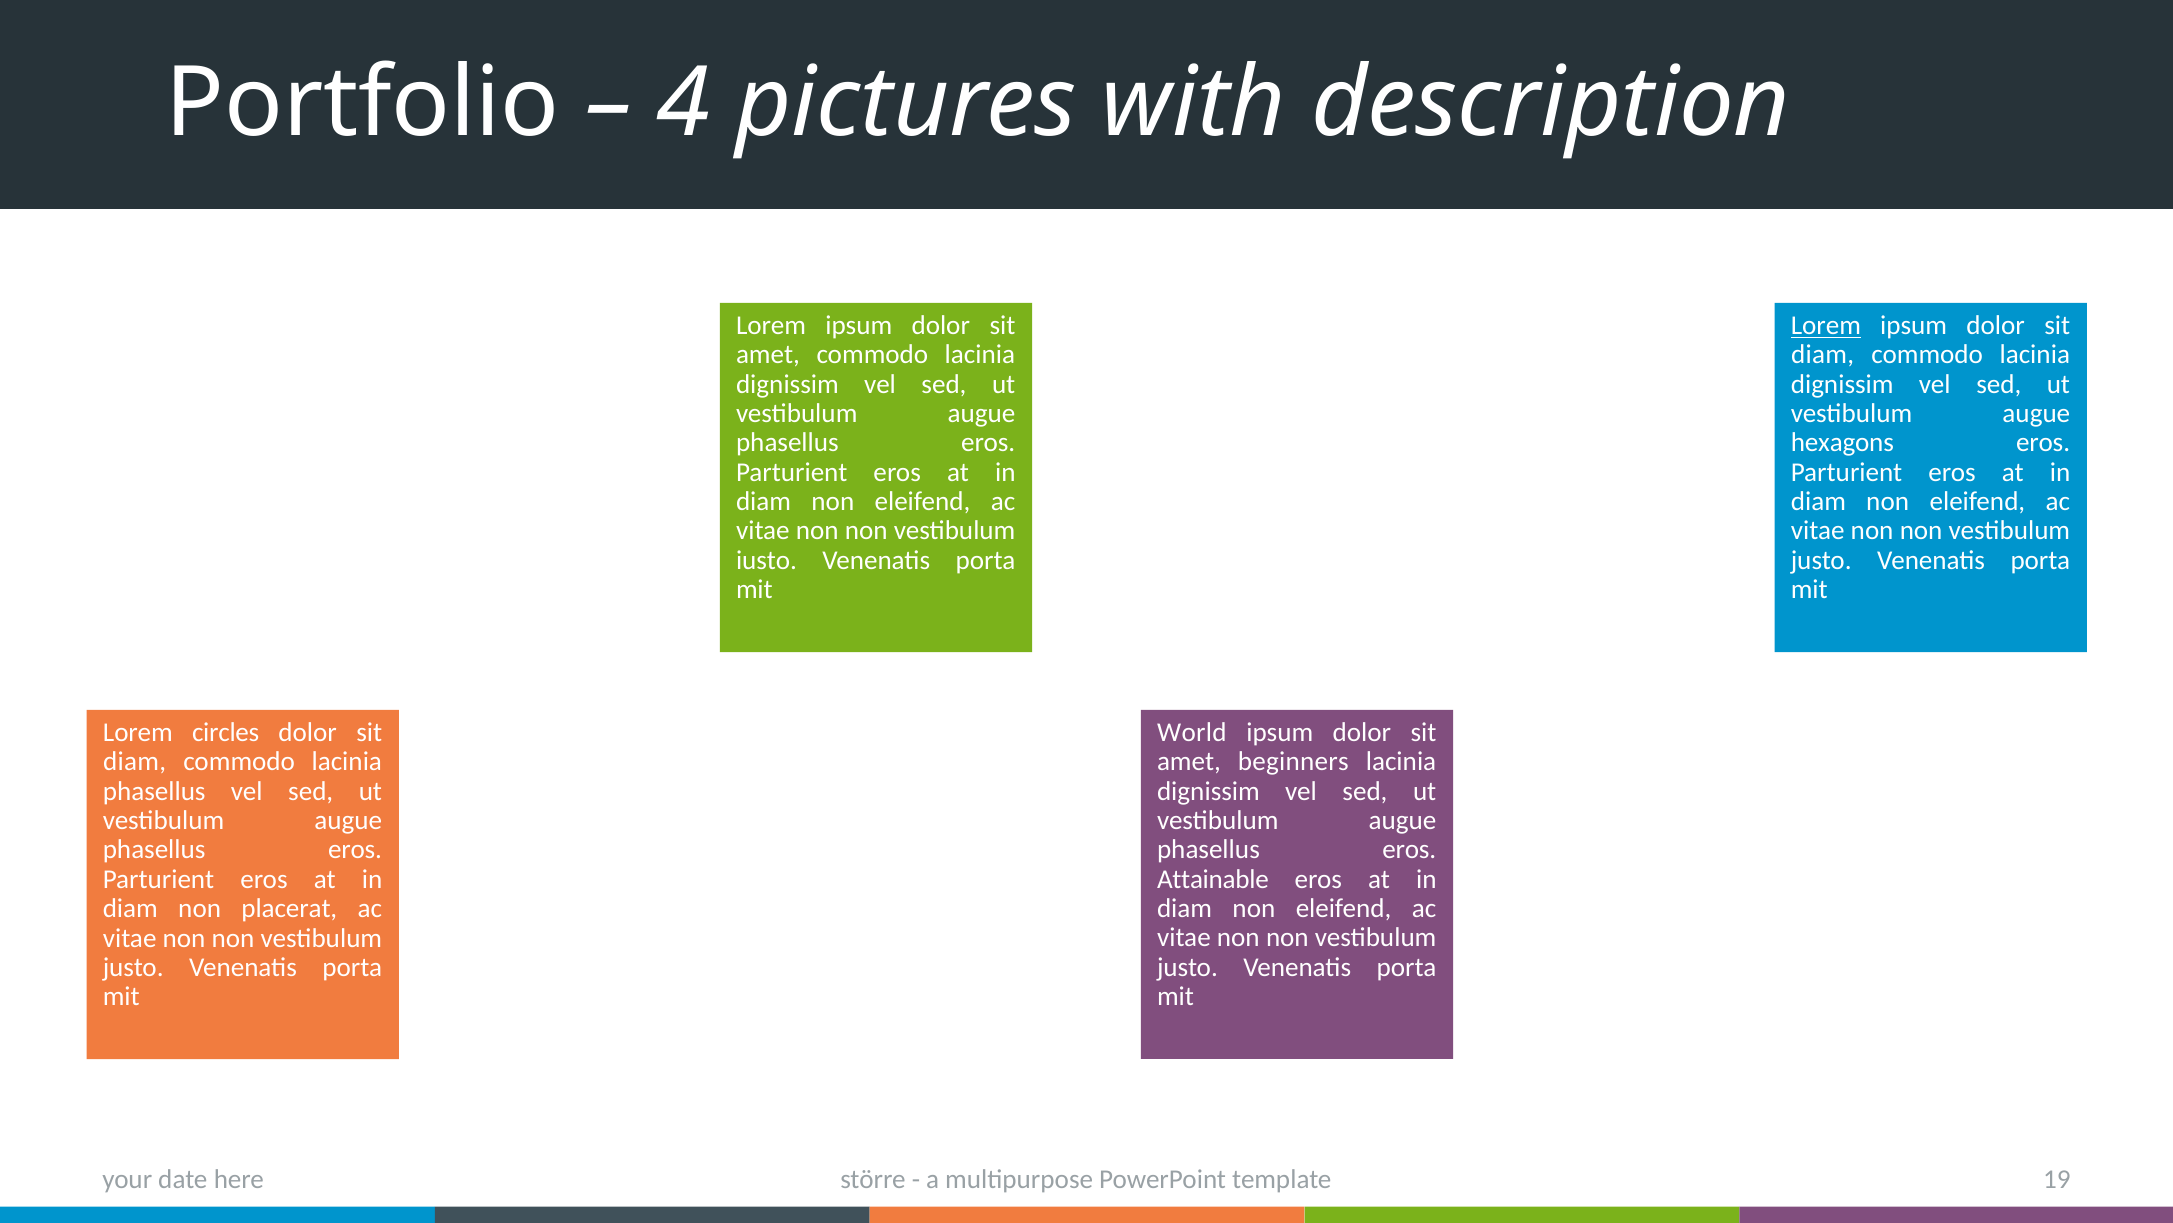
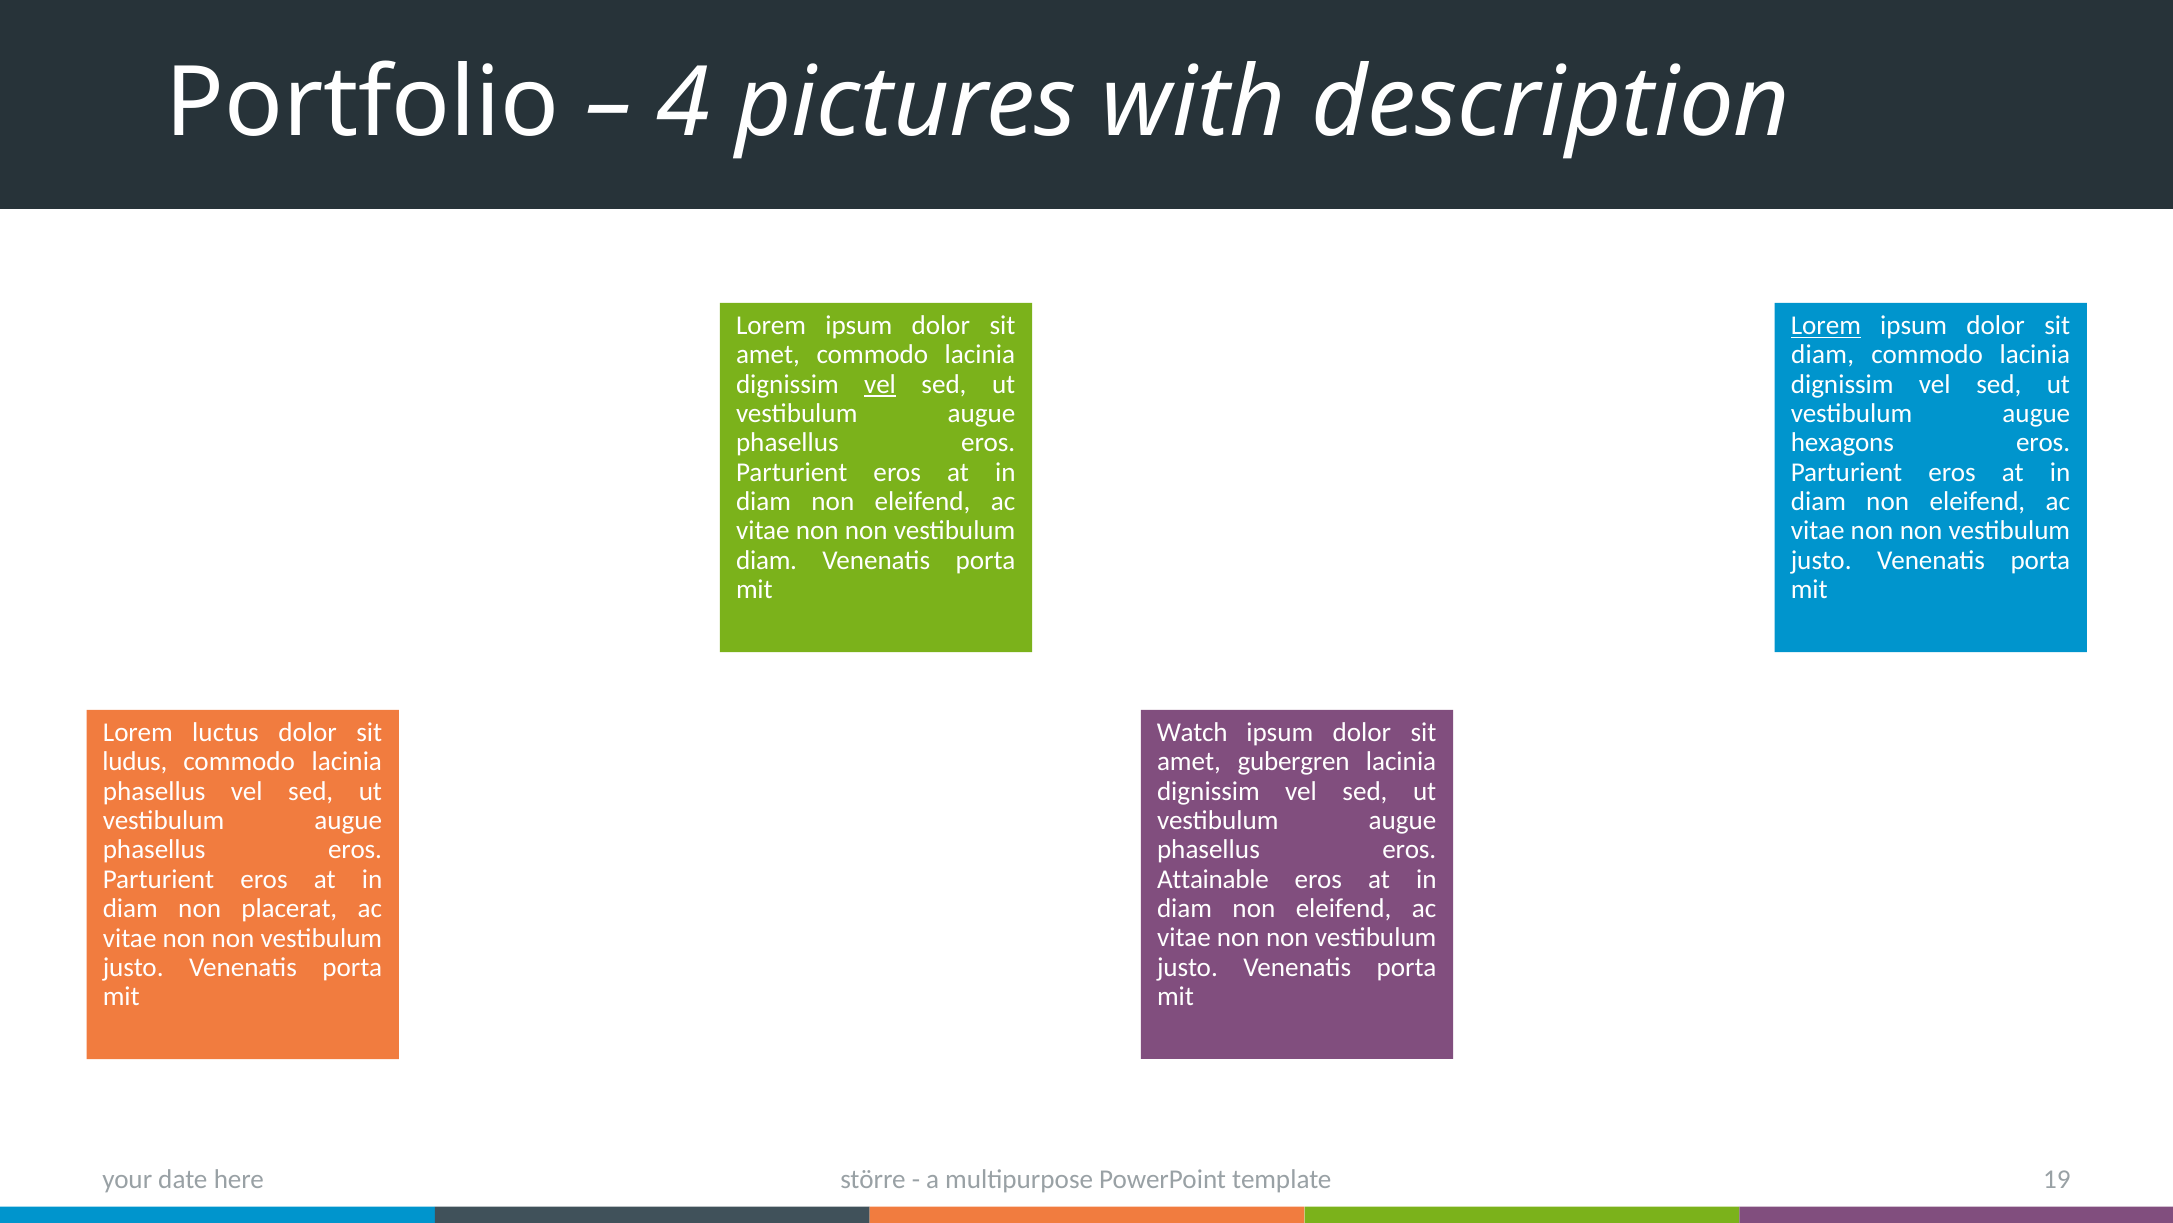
vel underline: none -> present (880, 384)
iusto: iusto -> diam (767, 560)
circles: circles -> luctus (225, 732)
World: World -> Watch (1192, 732)
diam: diam -> ludus (135, 762)
beginners: beginners -> gubergren (1294, 762)
